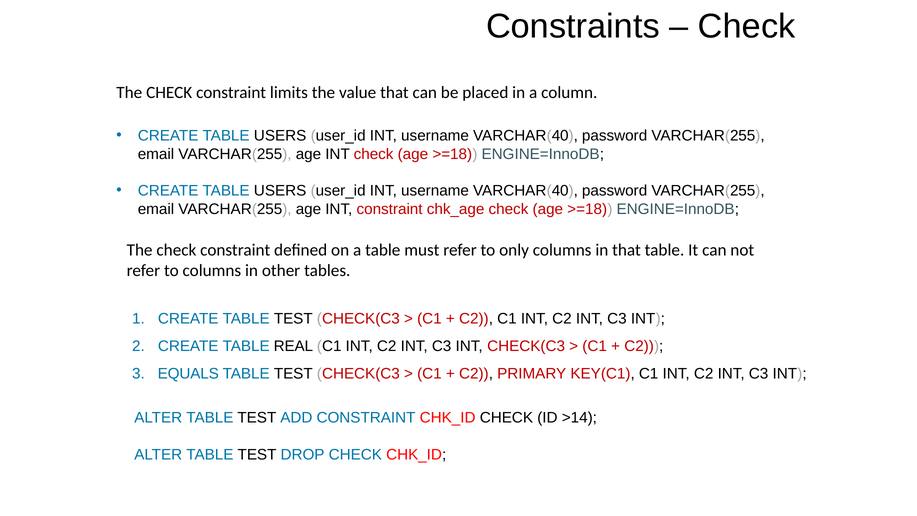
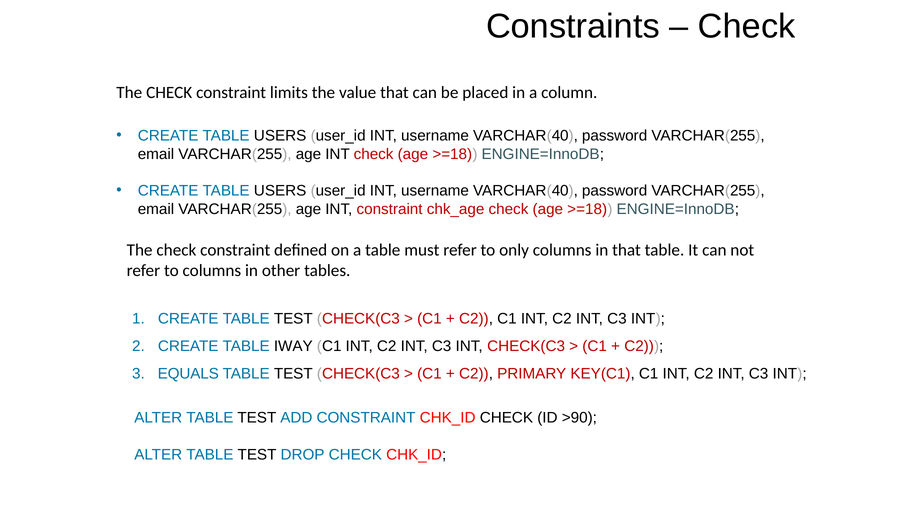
REAL: REAL -> IWAY (293, 346)
>14: >14 -> >90 (579, 418)
